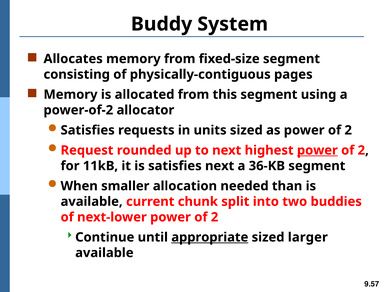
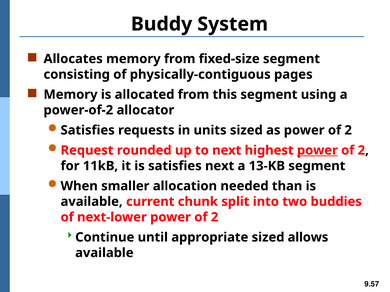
36-KB: 36-KB -> 13-KB (267, 166)
appropriate underline: present -> none (210, 238)
larger: larger -> allows (308, 238)
